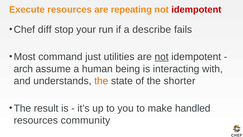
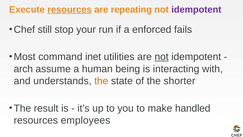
resources underline: none -> present (70, 10)
idempotent colour: red -> purple (196, 10)
diff: diff -> still (45, 30)
describe: describe -> enforced (152, 30)
just: just -> inet (93, 57)
community: community -> employees (86, 120)
